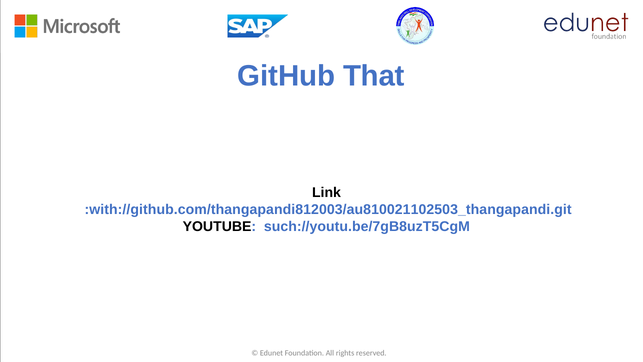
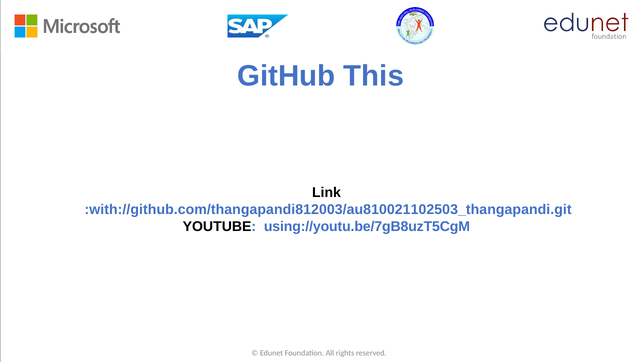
That: That -> This (374, 76)
such://youtu.be/7gB8uzT5CgM: such://youtu.be/7gB8uzT5CgM -> using://youtu.be/7gB8uzT5CgM (367, 226)
